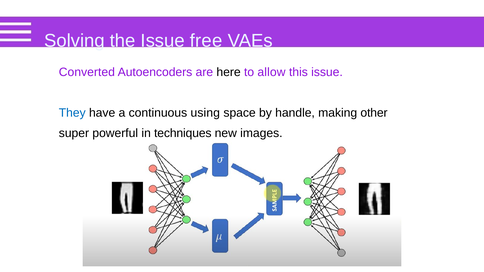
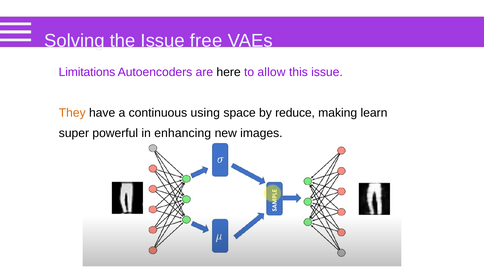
Converted: Converted -> Limitations (87, 72)
They colour: blue -> orange (72, 113)
handle: handle -> reduce (295, 113)
other: other -> learn (374, 113)
techniques: techniques -> enhancing (183, 133)
